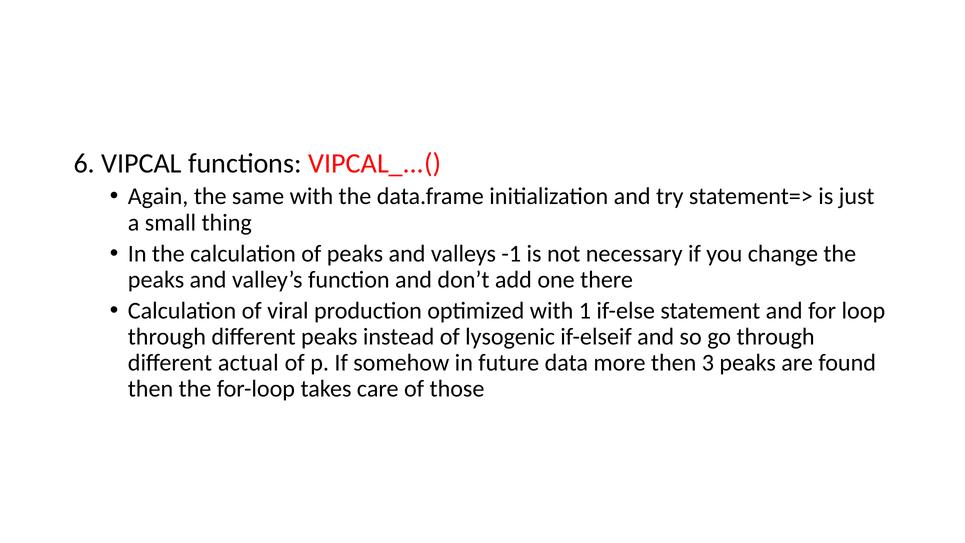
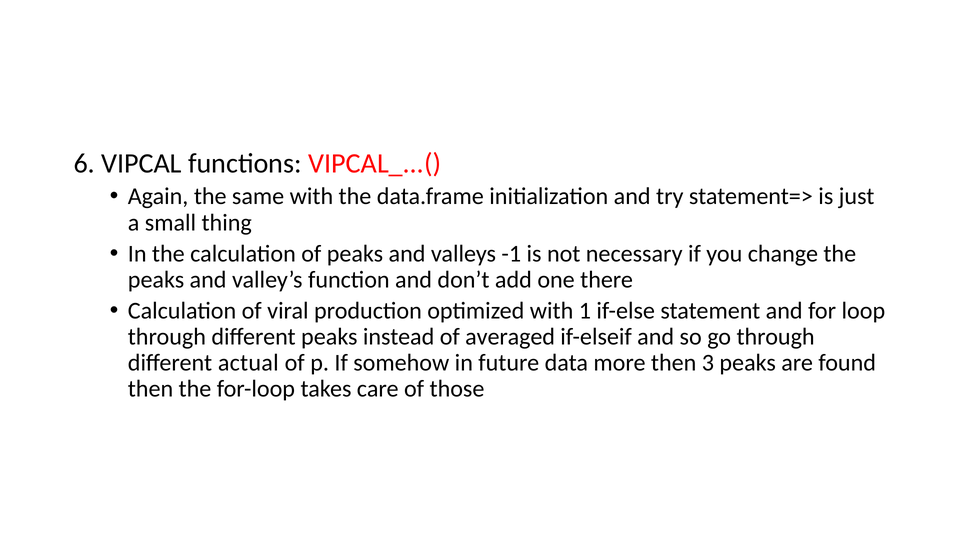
lysogenic: lysogenic -> averaged (510, 337)
